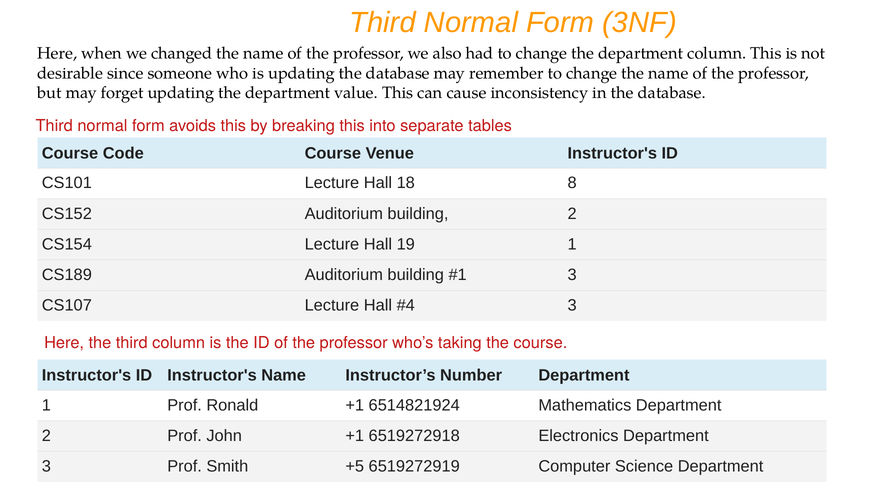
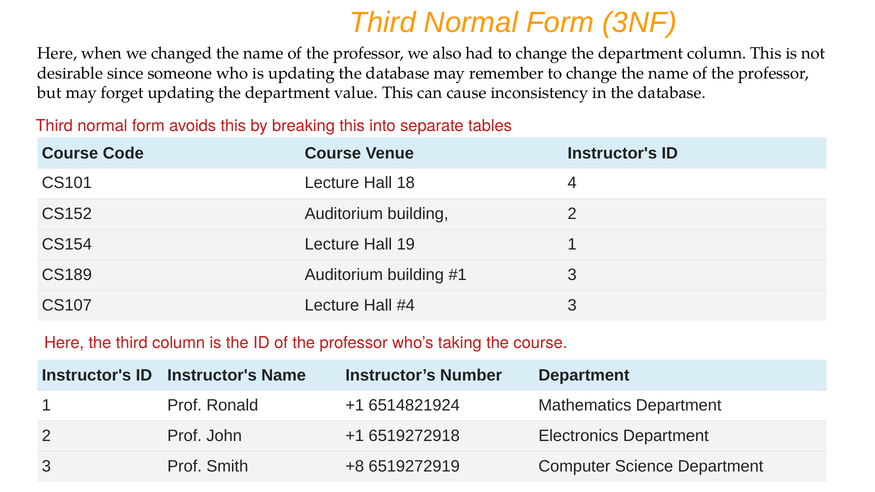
8: 8 -> 4 (572, 183)
+5: +5 -> +8 (355, 467)
